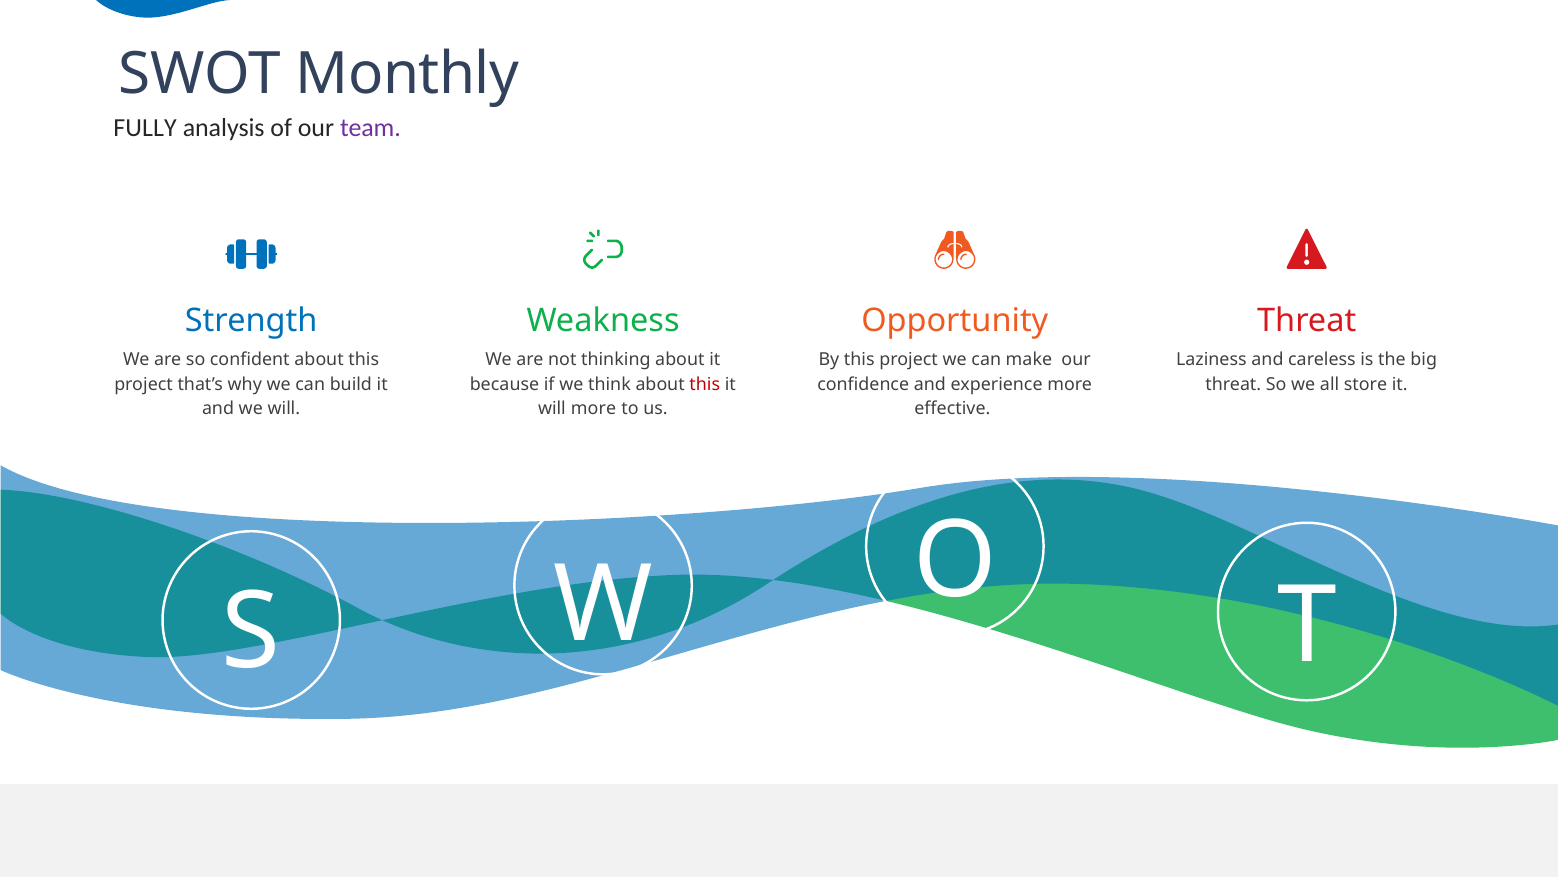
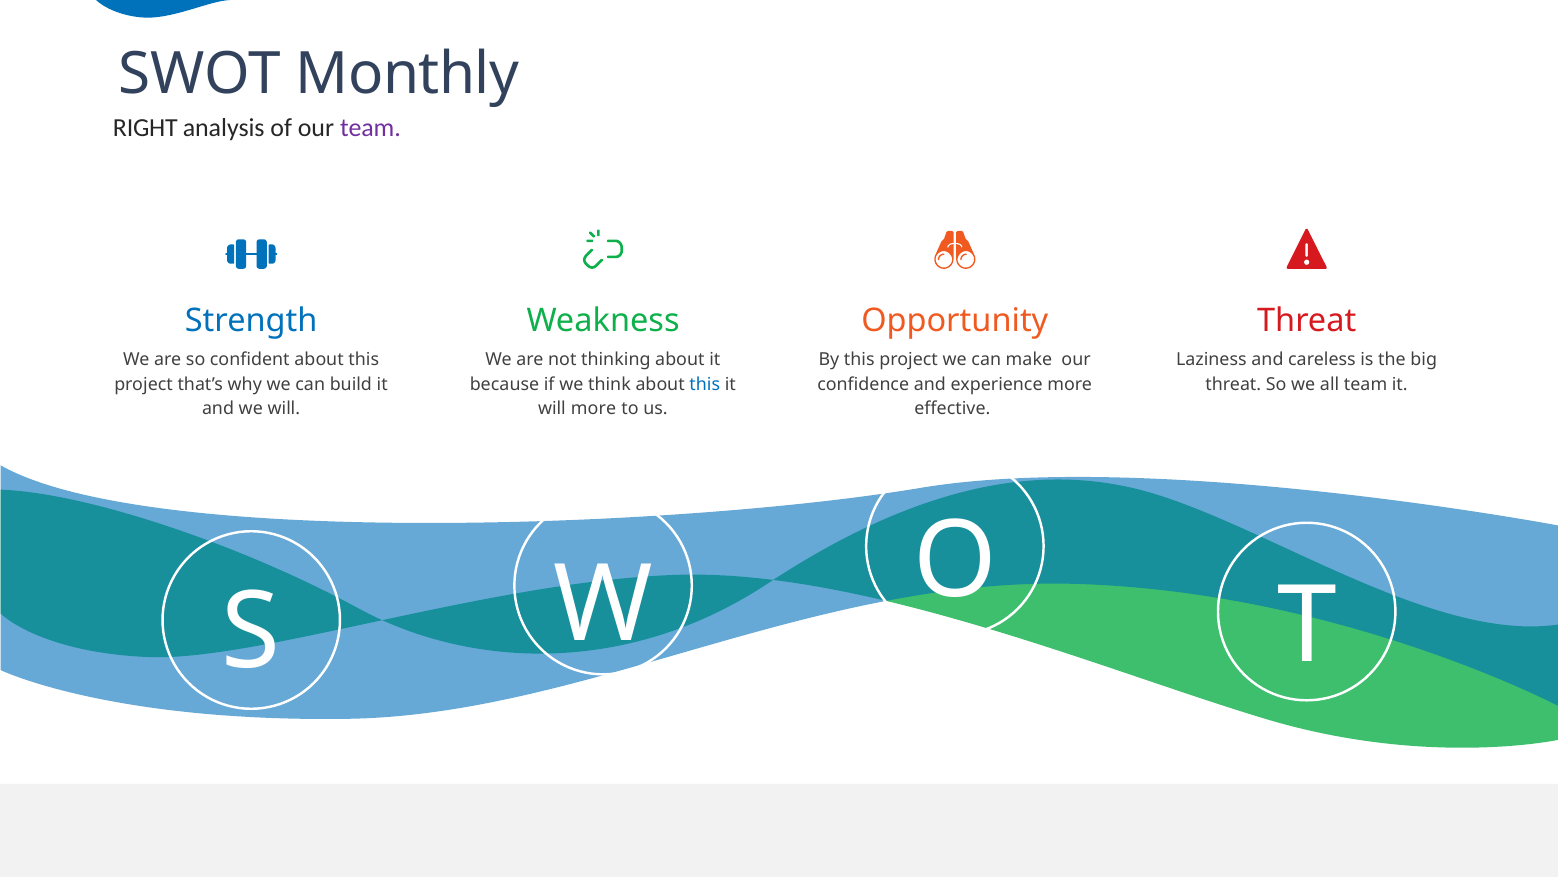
FULLY: FULLY -> RIGHT (145, 128)
all store: store -> team (1366, 384)
this colour: red -> blue (705, 384)
